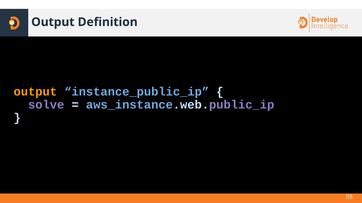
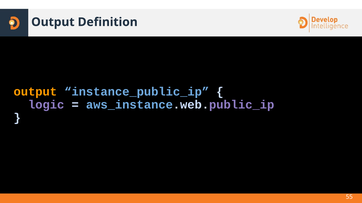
solve: solve -> logic (46, 105)
